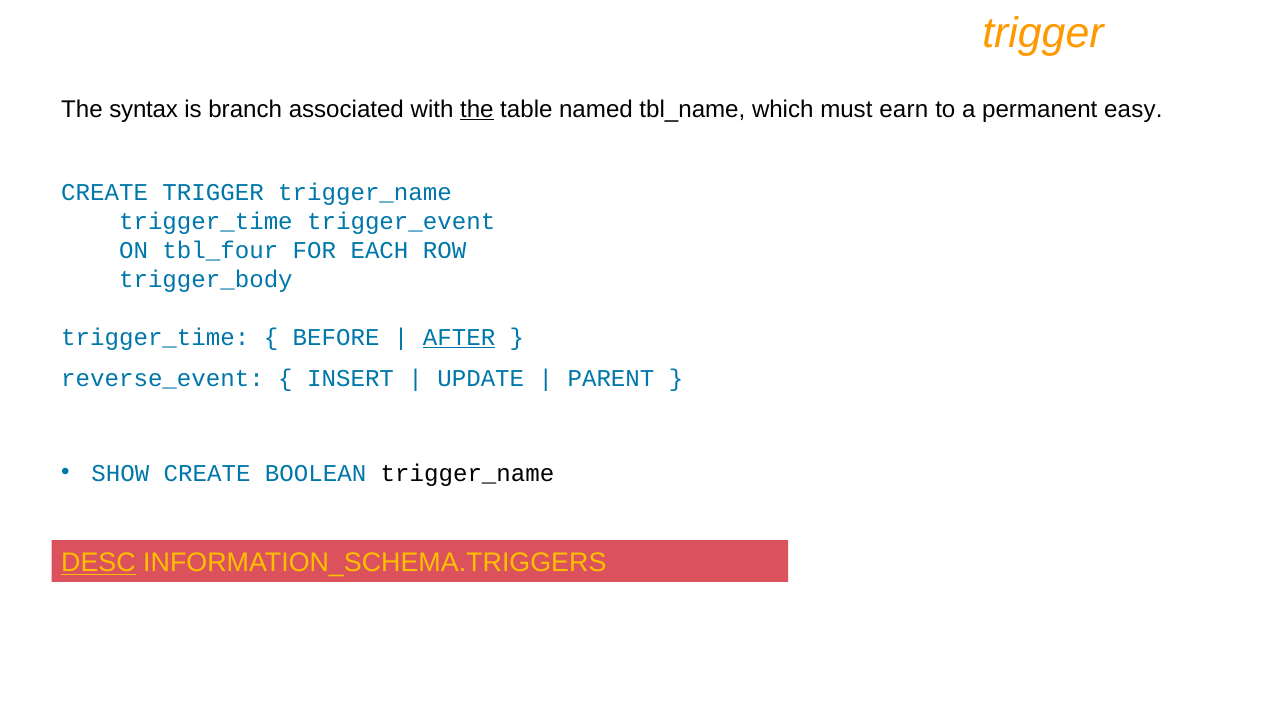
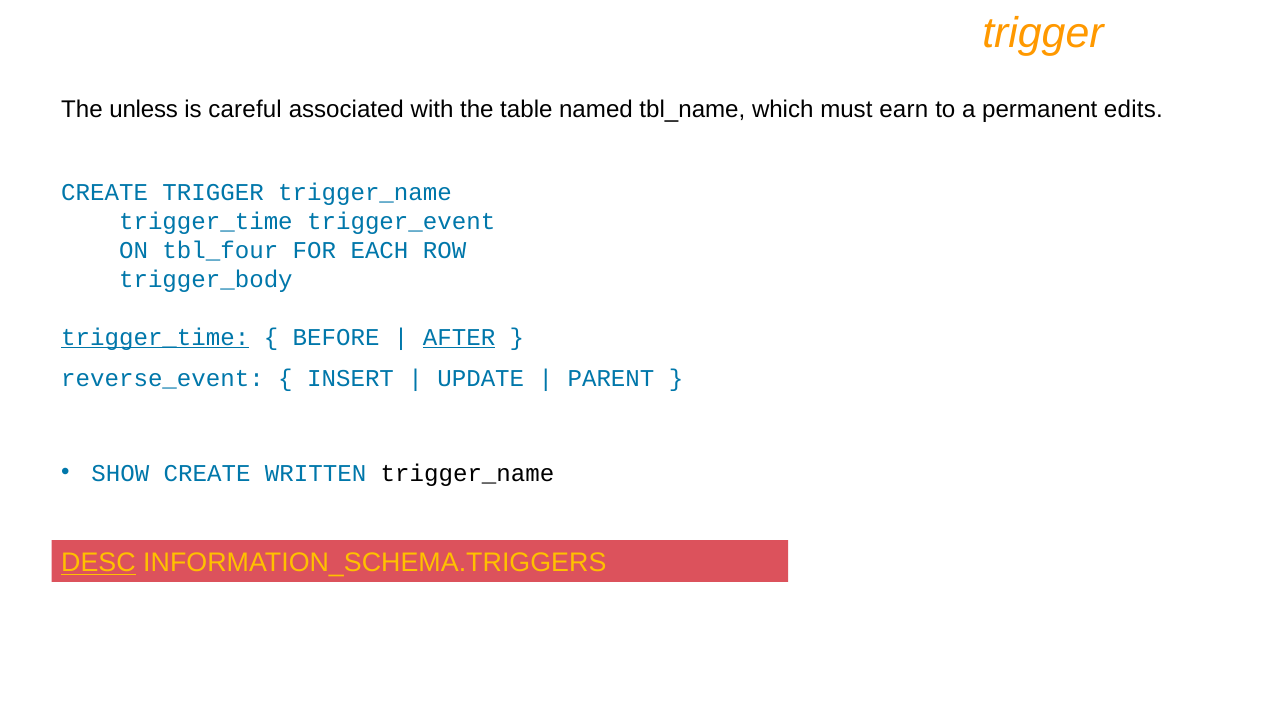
syntax: syntax -> unless (144, 109)
branch: branch -> careful (245, 109)
the underline: present -> none (477, 109)
easy: easy -> edits (1133, 109)
trigger_time underline: none -> present (155, 337)
BOOLEAN: BOOLEAN -> WRITTEN (316, 473)
